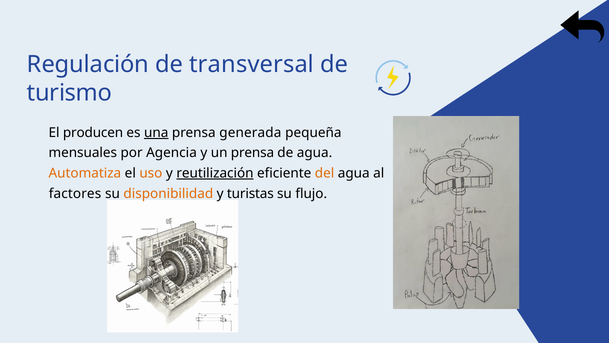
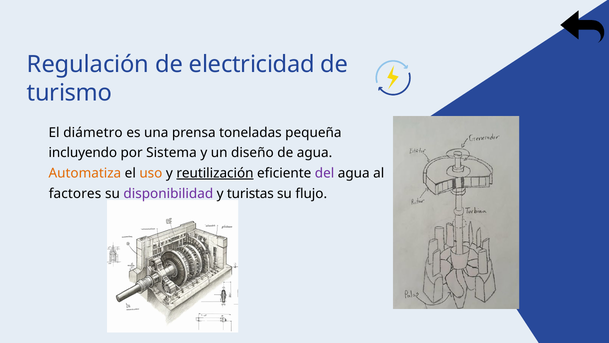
transversal: transversal -> electricidad (252, 64)
producen: producen -> diámetro (93, 132)
una underline: present -> none (156, 132)
generada: generada -> toneladas (250, 132)
mensuales: mensuales -> incluyendo (83, 153)
Agencia: Agencia -> Sistema (171, 153)
un prensa: prensa -> diseño (252, 153)
del colour: orange -> purple (325, 173)
disponibilidad colour: orange -> purple (168, 193)
